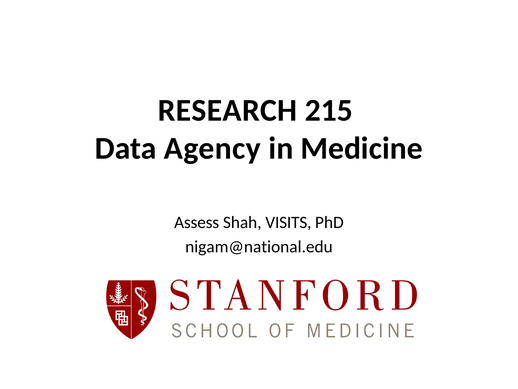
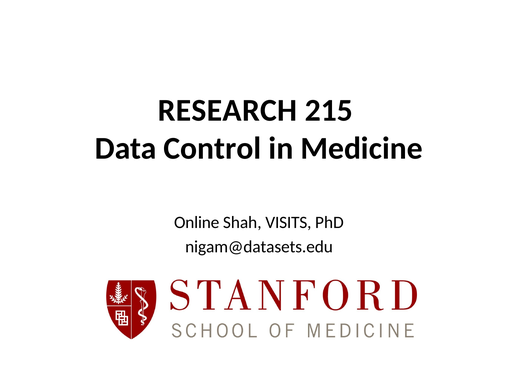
Agency: Agency -> Control (212, 148)
Assess: Assess -> Online (197, 222)
nigam@national.edu: nigam@national.edu -> nigam@datasets.edu (259, 246)
